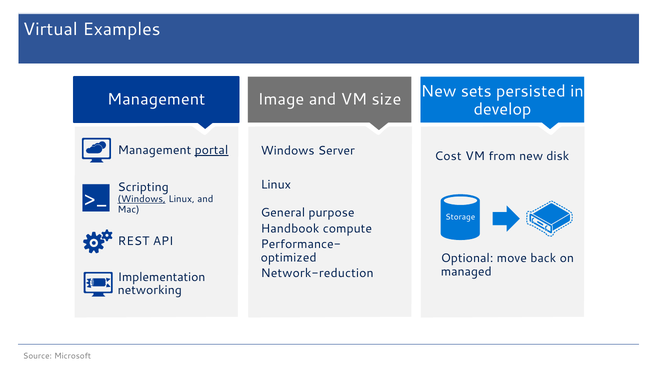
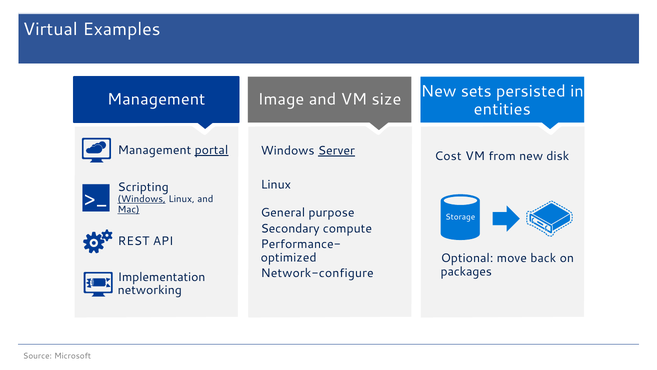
develop: develop -> entities (502, 109)
Server underline: none -> present (336, 150)
Mac underline: none -> present (129, 209)
Handbook: Handbook -> Secondary (290, 228)
managed: managed -> packages (466, 271)
Network-reduction: Network-reduction -> Network-configure (317, 273)
